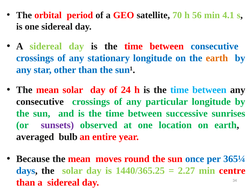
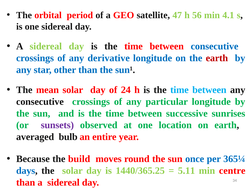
70: 70 -> 47 (177, 15)
stationary: stationary -> derivative (109, 58)
earth colour: orange -> red (217, 58)
Because the mean: mean -> build (79, 159)
2.27: 2.27 -> 5.11 (186, 171)
